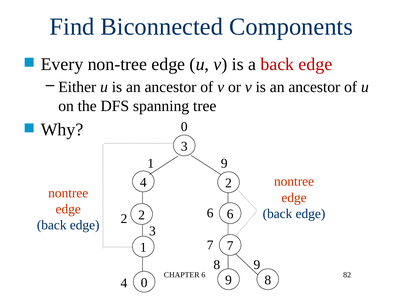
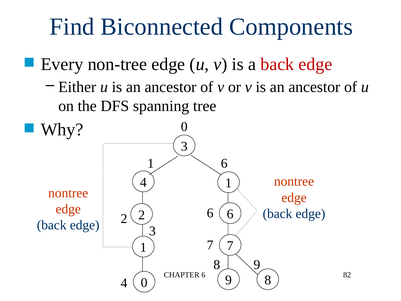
1 9: 9 -> 6 (224, 163)
4 2: 2 -> 1 (229, 183)
